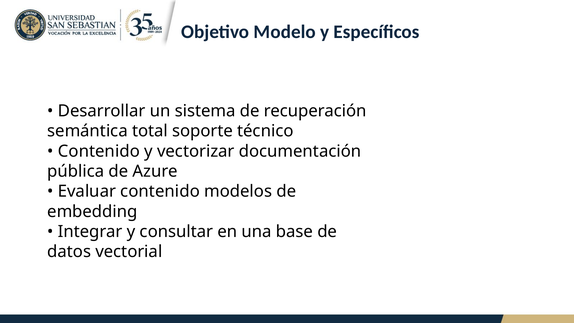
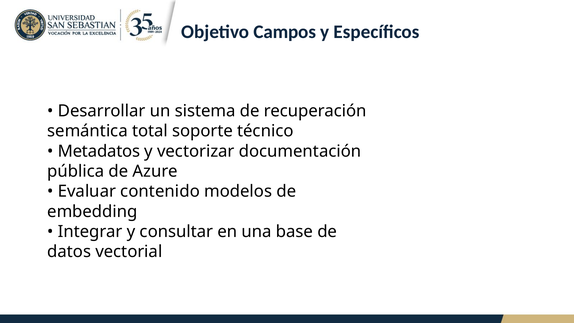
Modelo: Modelo -> Campos (285, 32)
Contenido: Contenido -> Metadatos (99, 151)
